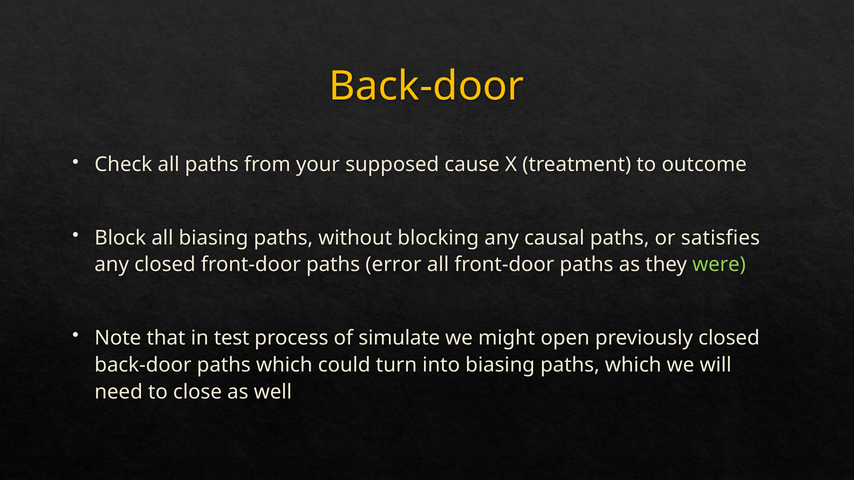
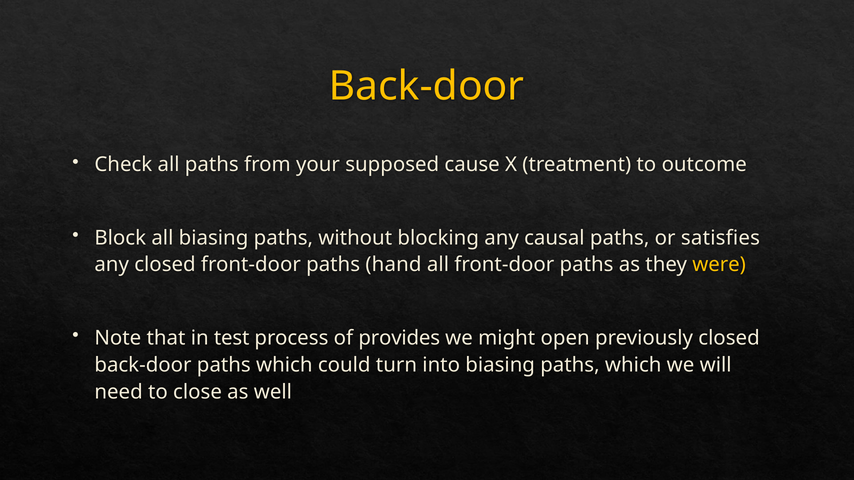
error: error -> hand (393, 265)
were colour: light green -> yellow (719, 265)
simulate: simulate -> provides (399, 338)
